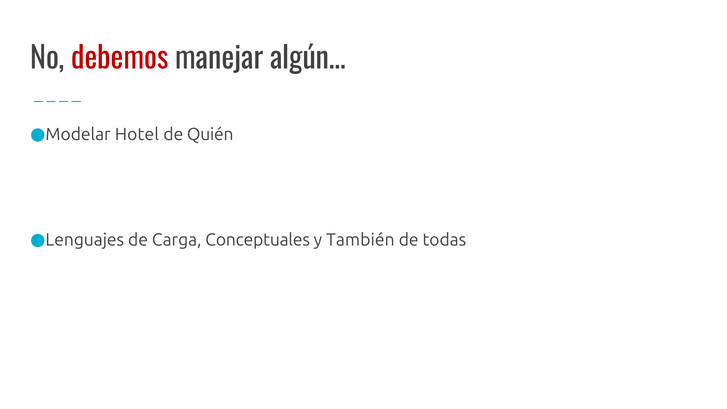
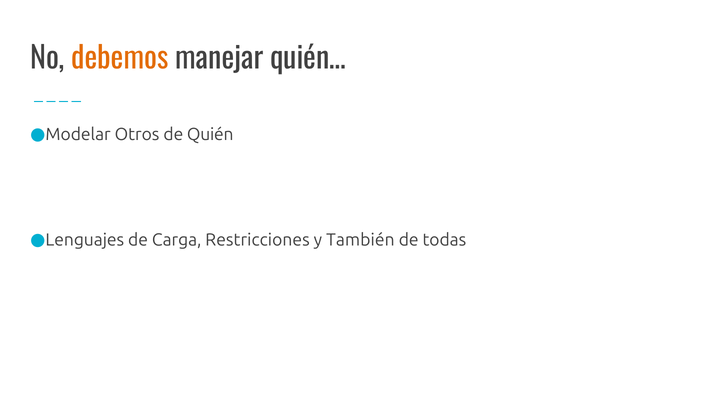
debemos colour: red -> orange (120, 59)
algún…: algún… -> quién… (308, 59)
Hotel: Hotel -> Otros (137, 134)
Conceptuales: Conceptuales -> Restricciones (258, 240)
